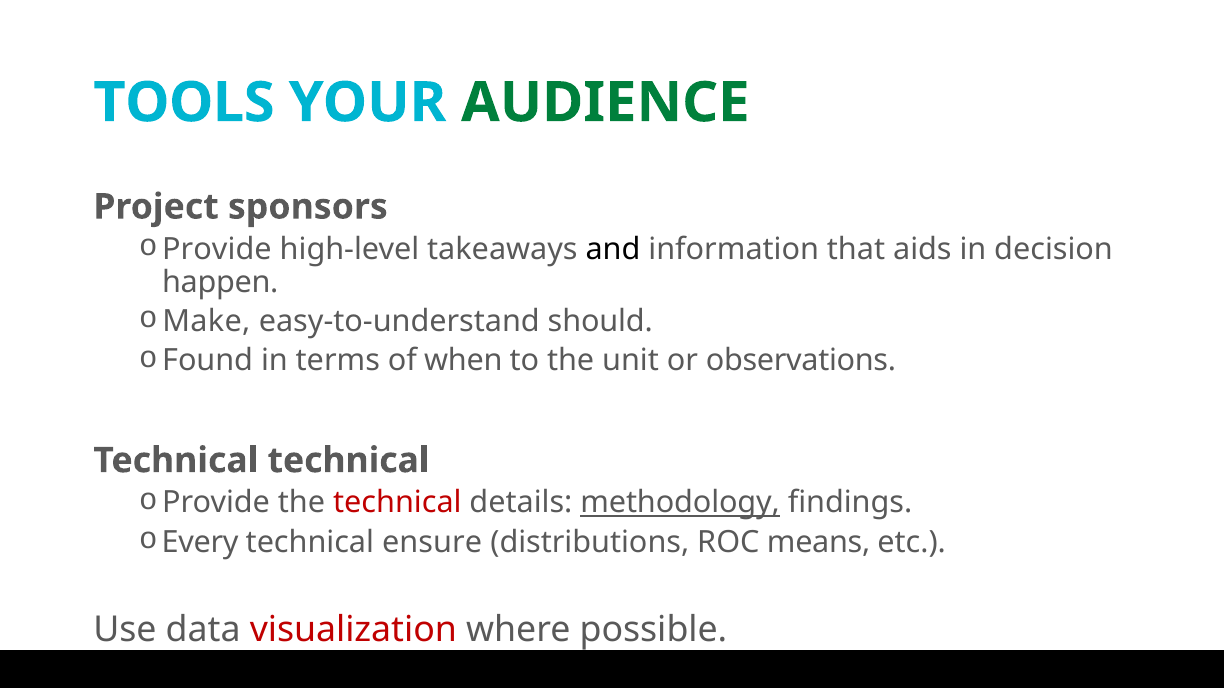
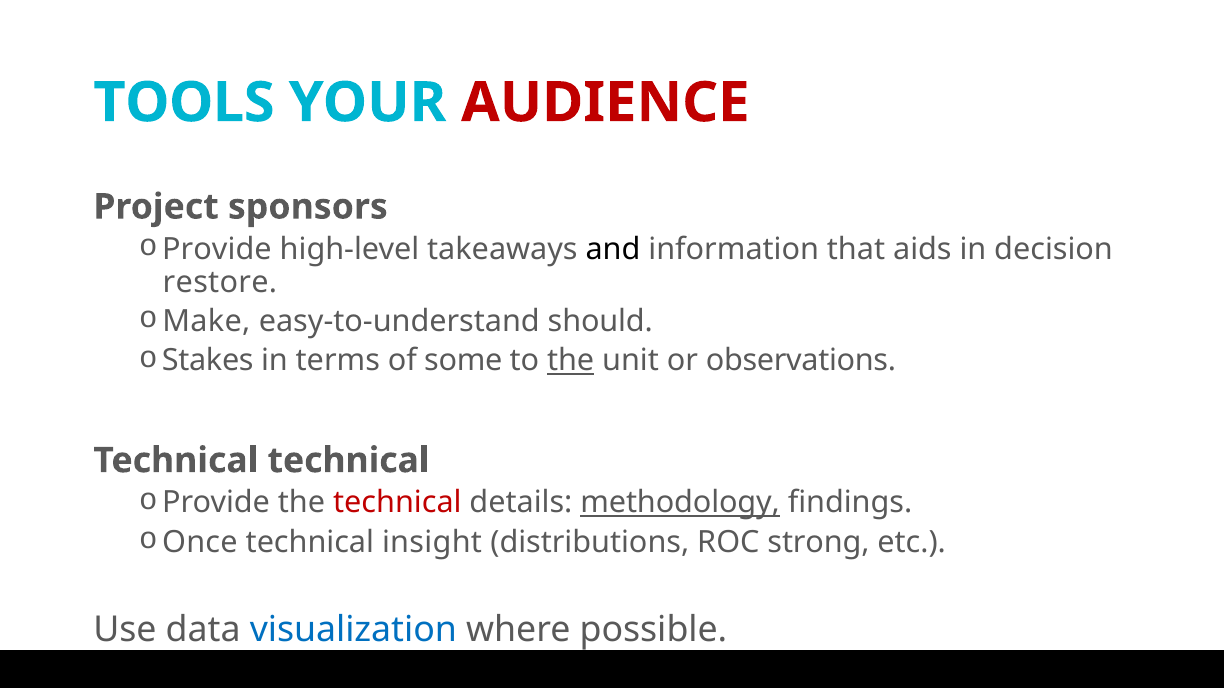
AUDIENCE colour: green -> red (605, 103)
happen: happen -> restore (220, 282)
Found: Found -> Stakes (208, 361)
when: when -> some (463, 361)
the underline: none -> present (571, 361)
Every: Every -> Once (200, 542)
ensure: ensure -> insight (432, 542)
means: means -> strong (819, 542)
visualization colour: red -> blue (353, 630)
